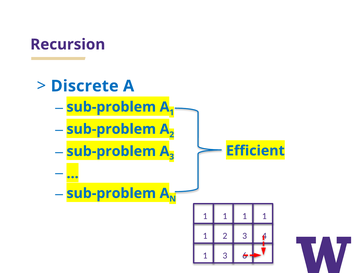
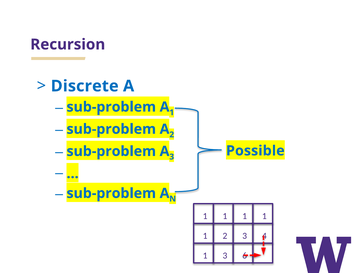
Efficient: Efficient -> Possible (255, 151)
